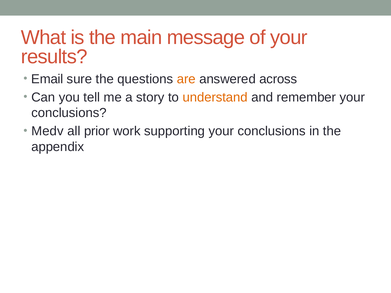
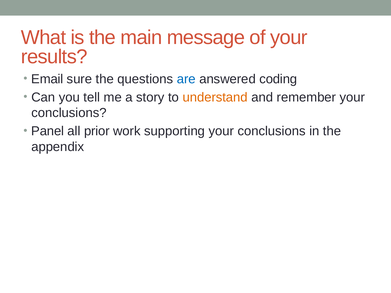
are colour: orange -> blue (186, 79)
across: across -> coding (278, 79)
Medv: Medv -> Panel (48, 131)
